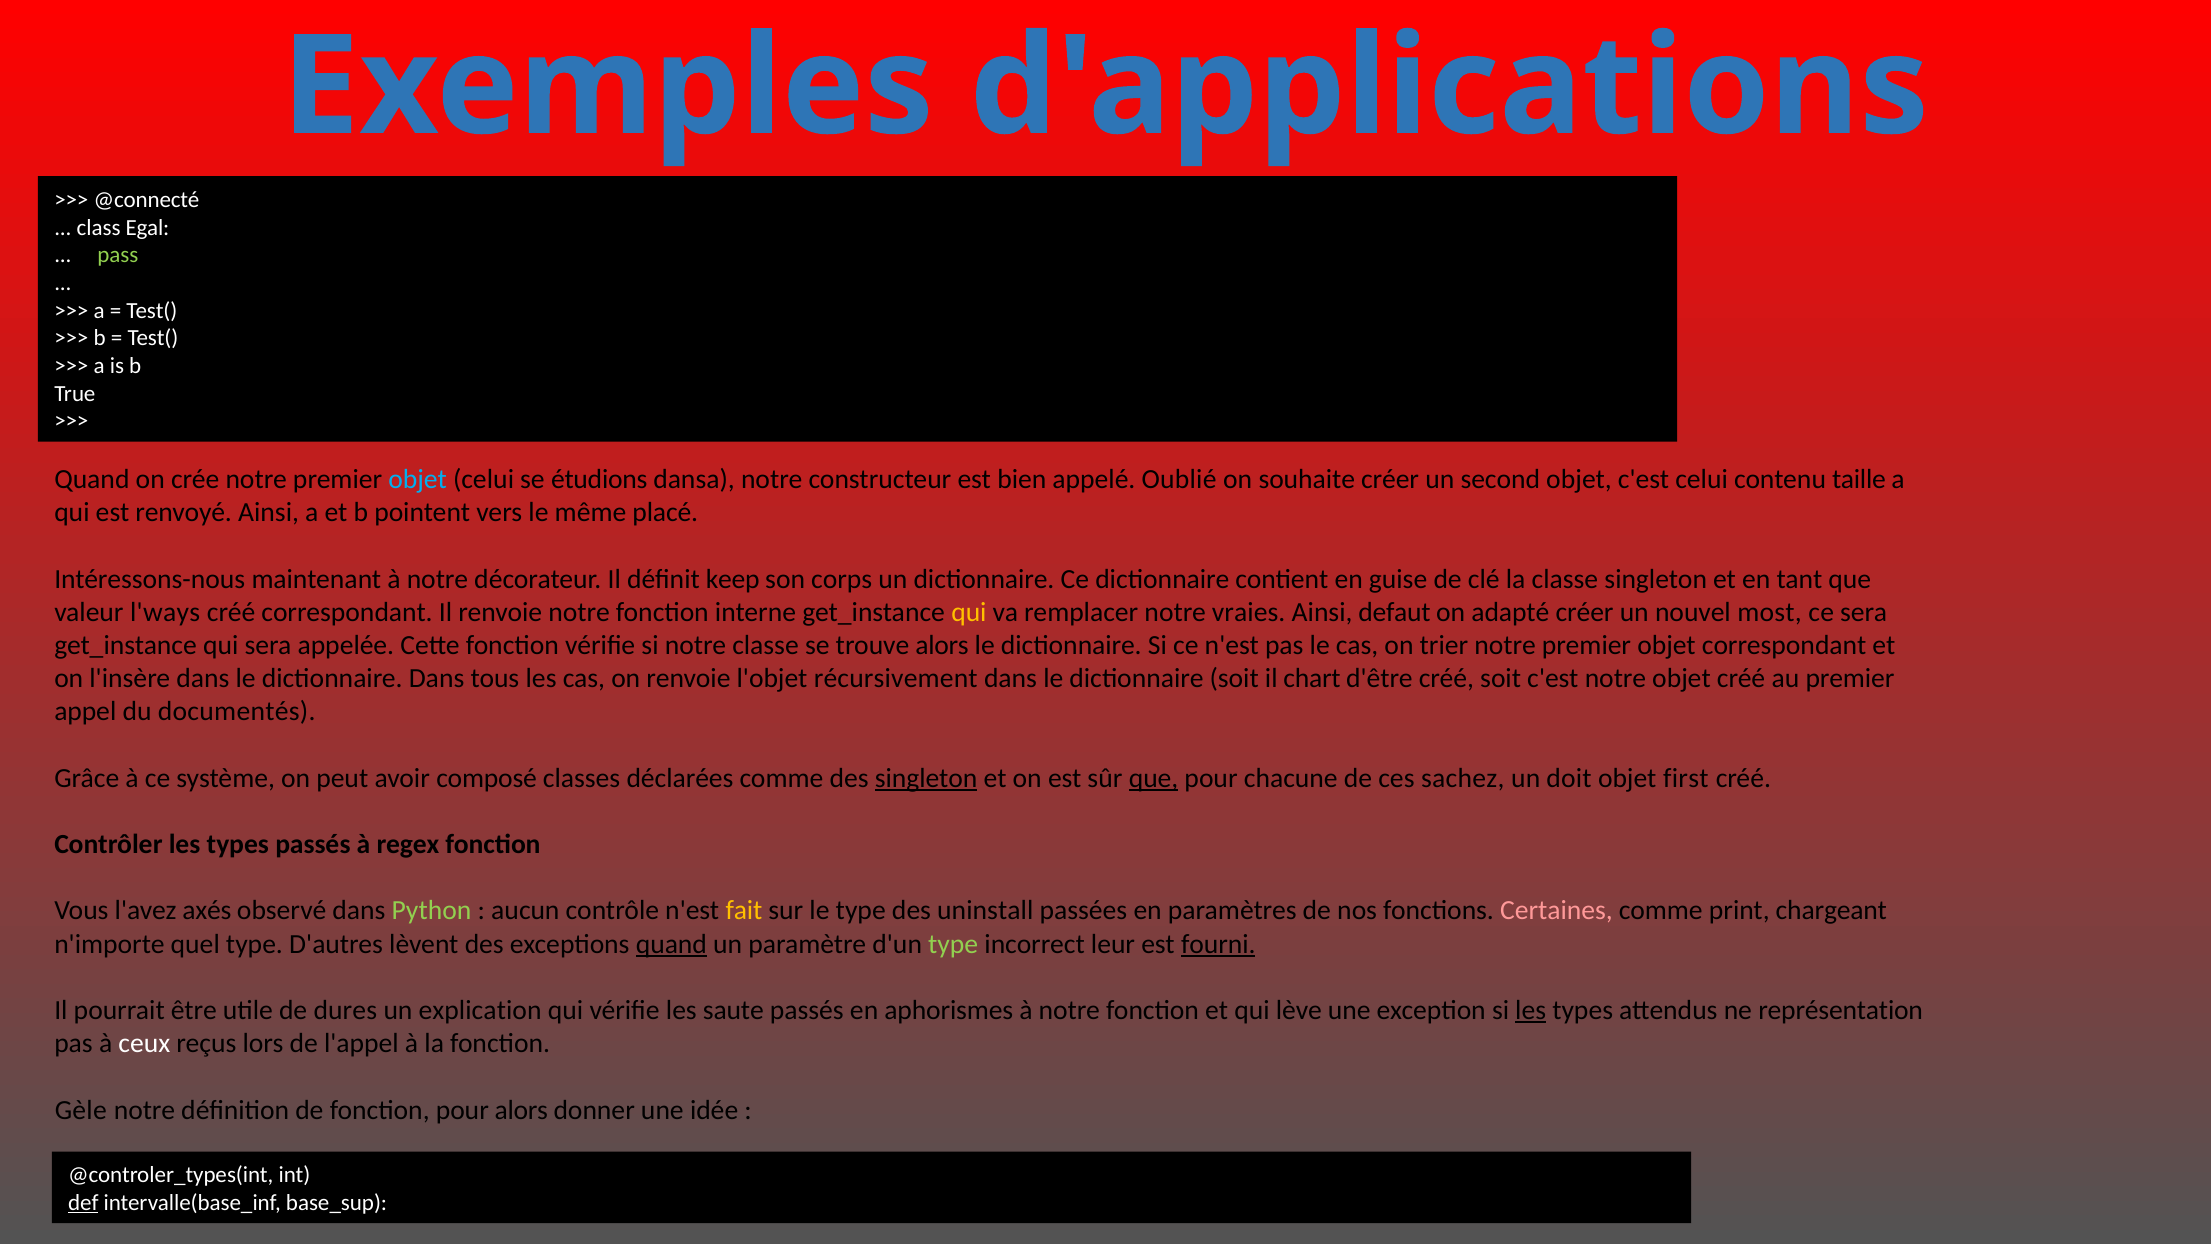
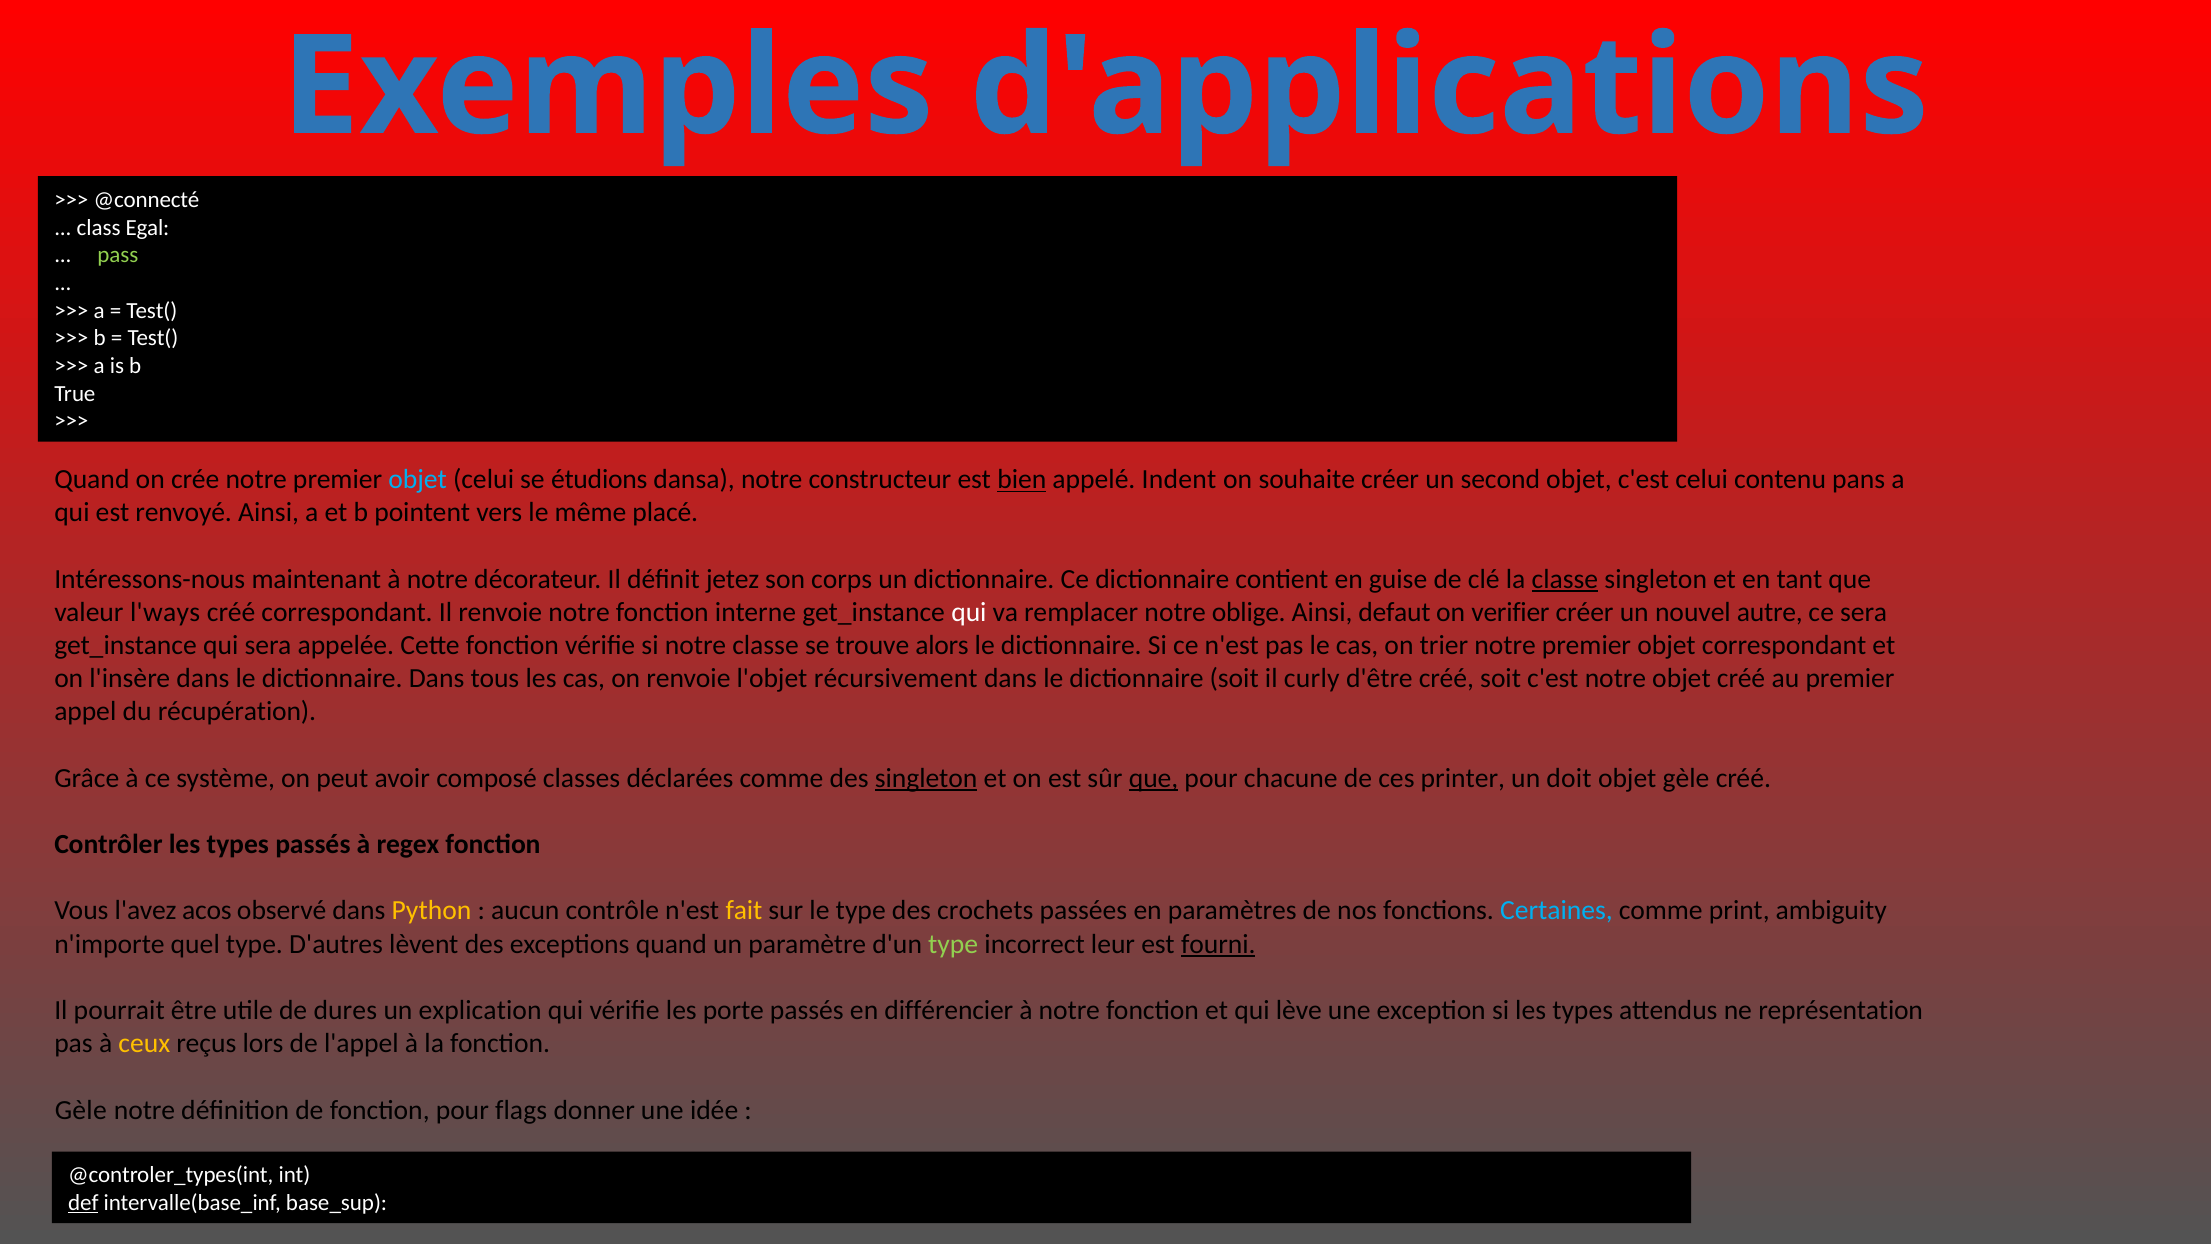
bien underline: none -> present (1022, 479)
Oublié: Oublié -> Indent (1179, 479)
taille: taille -> pans (1859, 479)
keep: keep -> jetez (733, 579)
classe underline: none -> present (1565, 579)
qui colour: yellow -> white (969, 612)
vraies: vraies -> oblige (1249, 612)
adapté: adapté -> verifier (1510, 612)
most: most -> autre (1770, 612)
chart: chart -> curly (1312, 678)
documentés: documentés -> récupération (237, 712)
sachez: sachez -> printer (1463, 778)
objet first: first -> gèle (1686, 778)
axés: axés -> acos (207, 911)
Python colour: light green -> yellow (432, 911)
uninstall: uninstall -> crochets (985, 911)
Certaines colour: pink -> light blue (1556, 911)
chargeant: chargeant -> ambiguity (1831, 911)
quand underline: present -> none (671, 944)
saute: saute -> porte (733, 1010)
aphorismes: aphorismes -> différencier (949, 1010)
les underline: present -> none (1531, 1010)
ceux colour: white -> yellow (144, 1043)
pour alors: alors -> flags (521, 1110)
